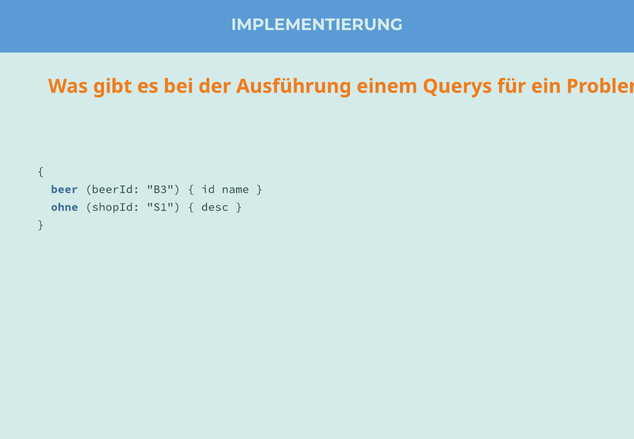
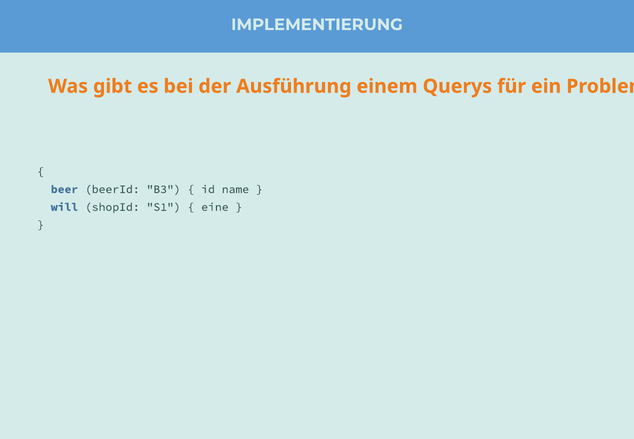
ohne: ohne -> will (64, 207)
desc: desc -> eine (215, 207)
